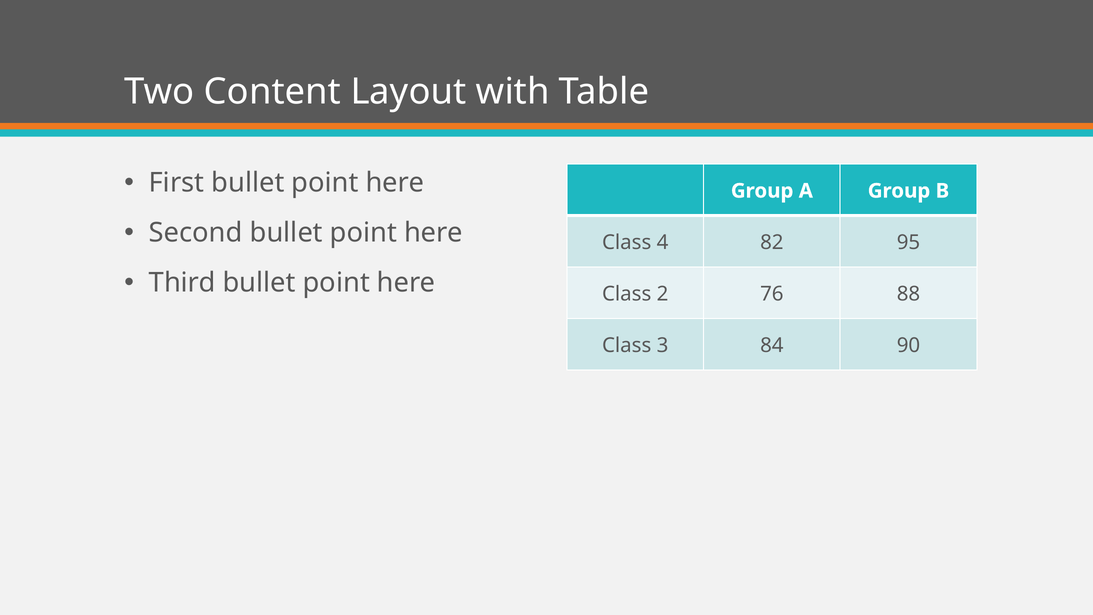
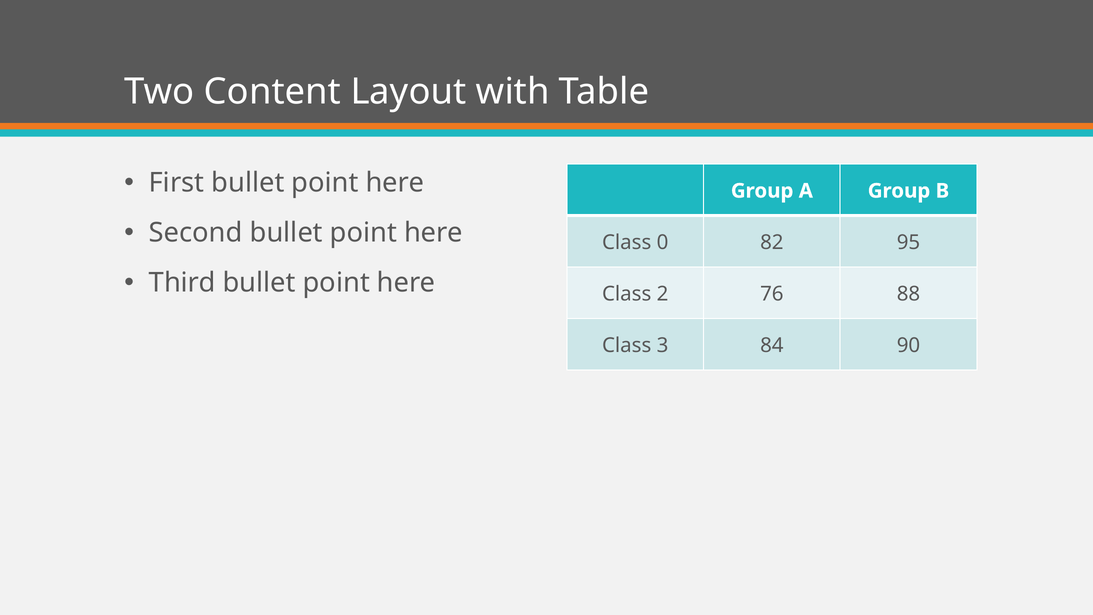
4: 4 -> 0 (663, 242)
